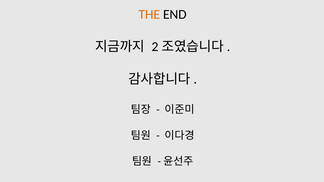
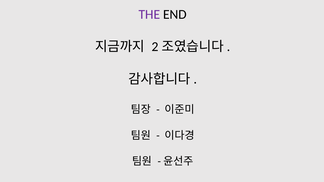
THE colour: orange -> purple (149, 14)
